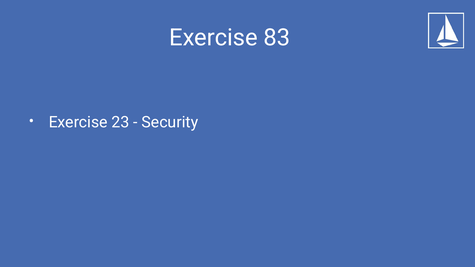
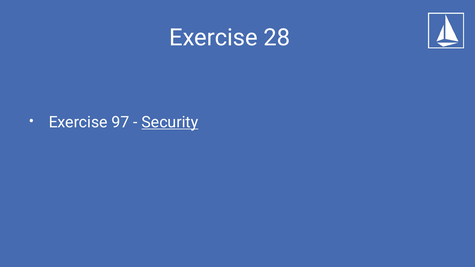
83: 83 -> 28 (277, 38)
23: 23 -> 97 (120, 122)
Security underline: none -> present (170, 122)
